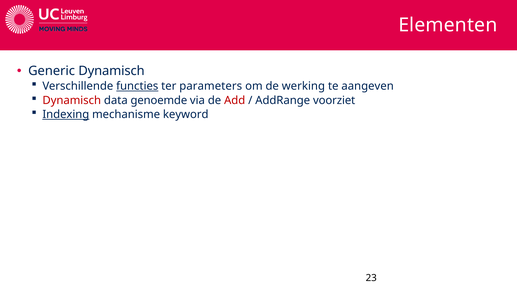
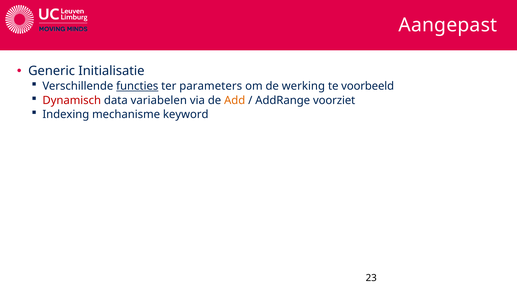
Elementen: Elementen -> Aangepast (448, 25)
Generic Dynamisch: Dynamisch -> Initialisatie (111, 71)
aangeven: aangeven -> voorbeeld (368, 86)
genoemde: genoemde -> variabelen (159, 100)
Add colour: red -> orange (235, 100)
Indexing underline: present -> none (66, 115)
